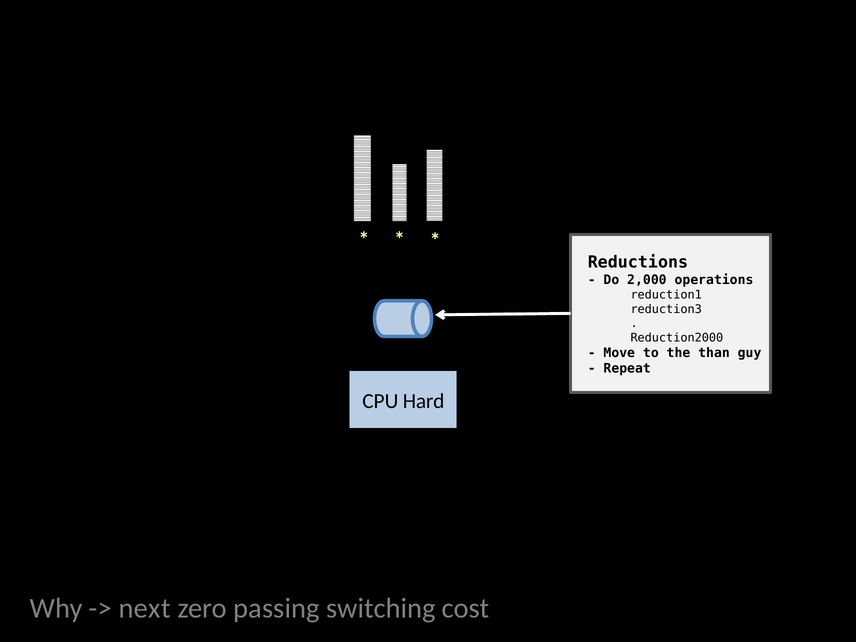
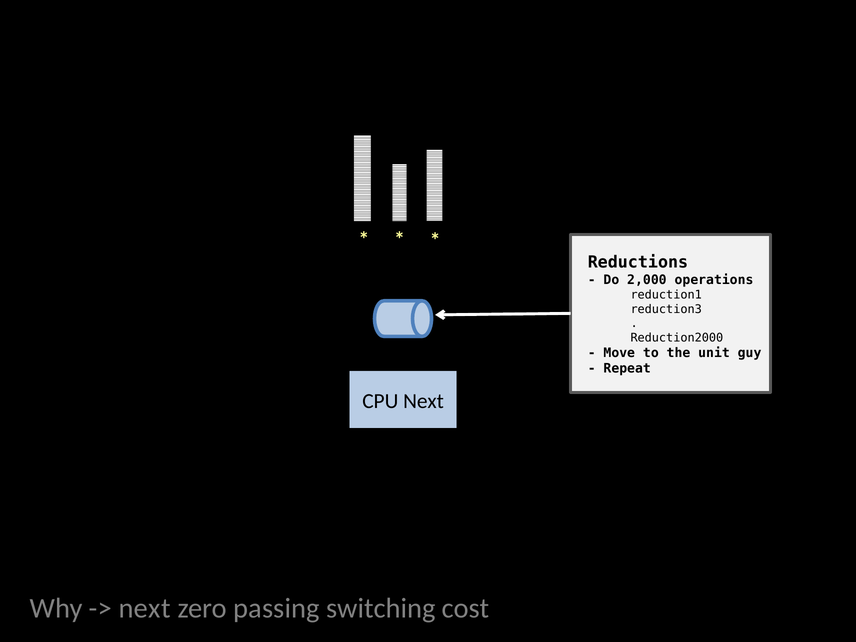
than: than -> unit (714, 353)
CPU Hard: Hard -> Next (424, 401)
